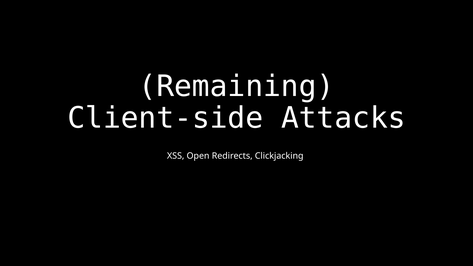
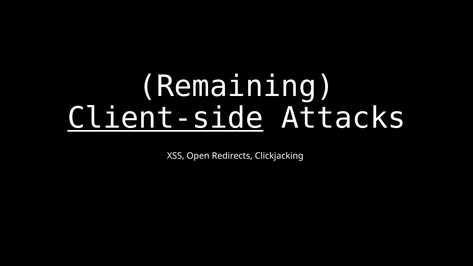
Client-side underline: none -> present (165, 118)
